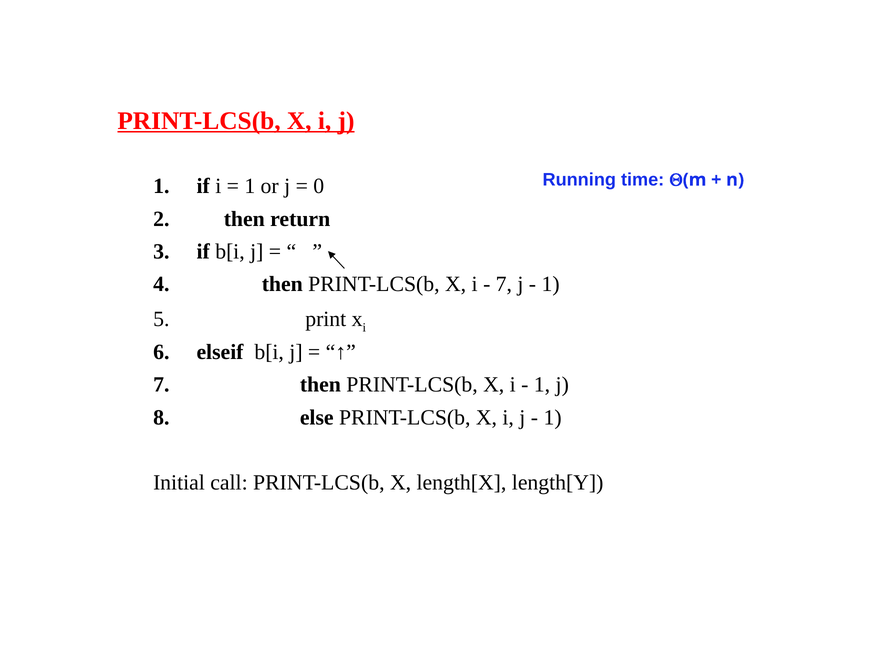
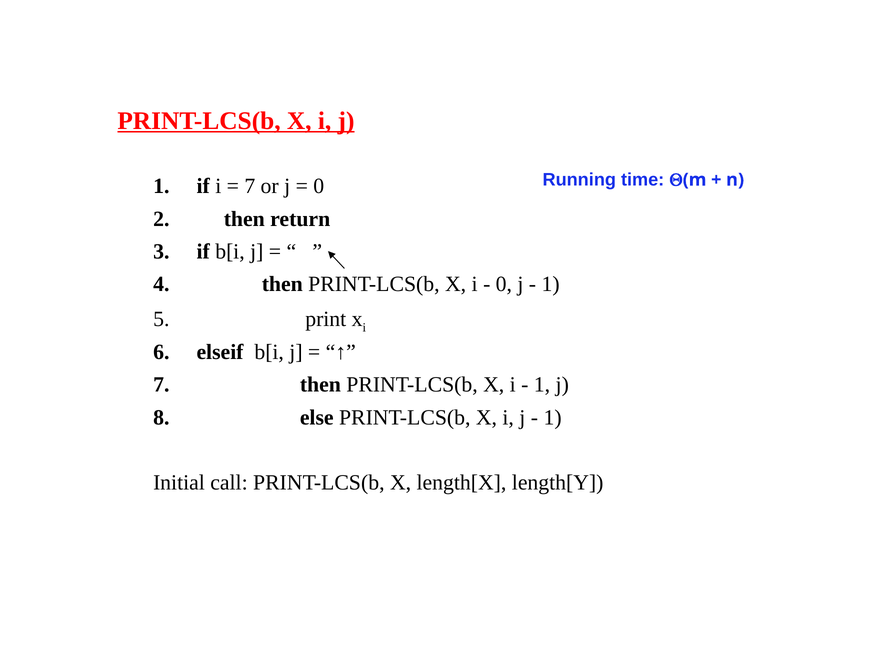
1: 1 -> 7 (250, 186)
7: 7 -> 0 (504, 284)
